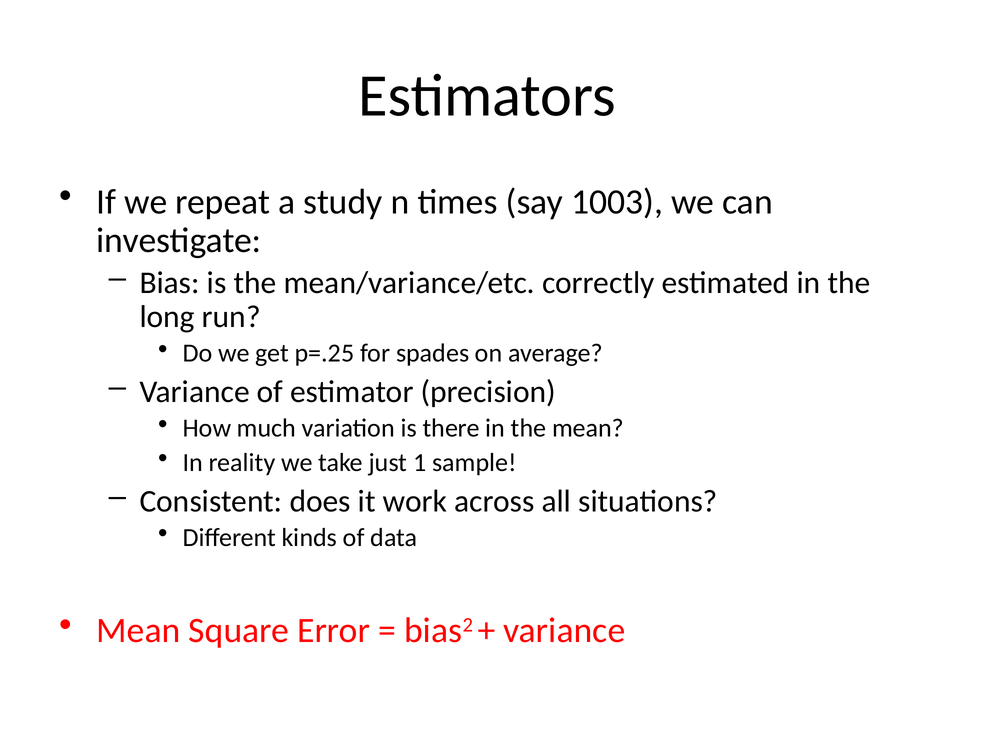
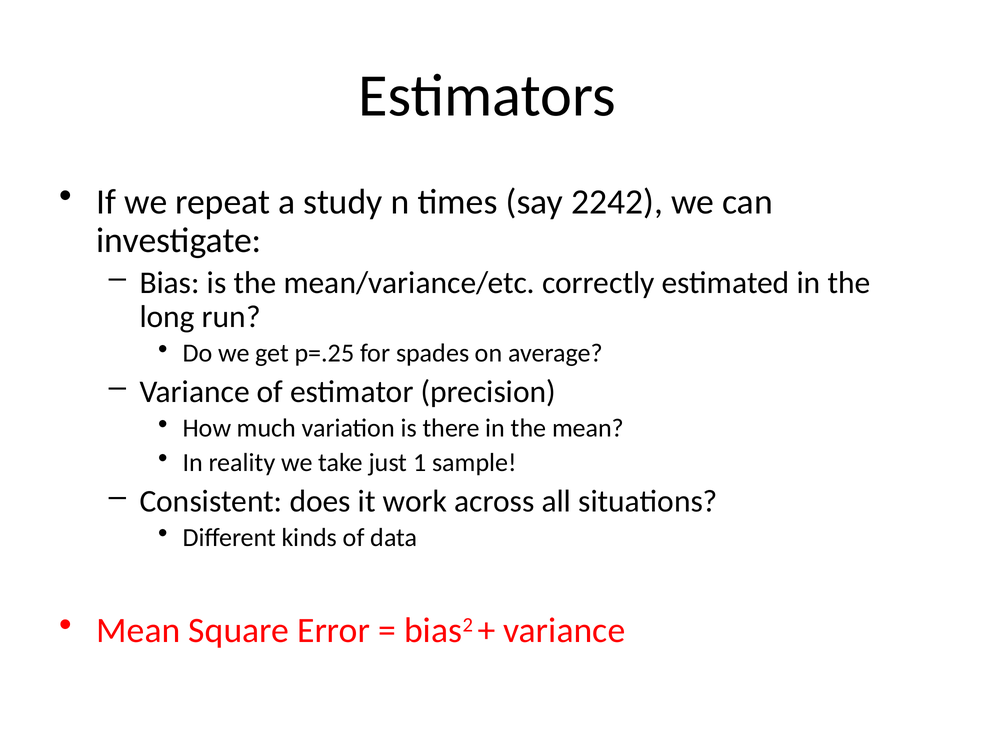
1003: 1003 -> 2242 (617, 202)
